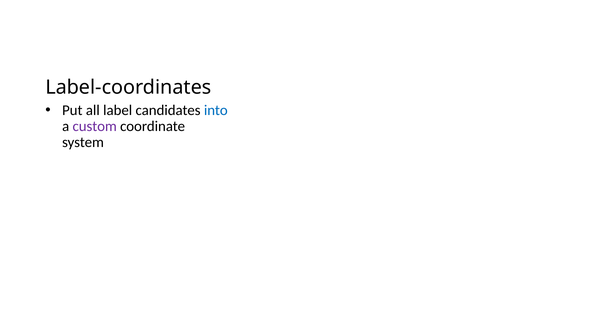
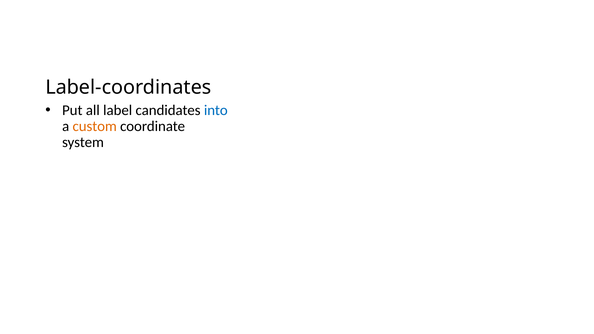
custom colour: purple -> orange (95, 126)
